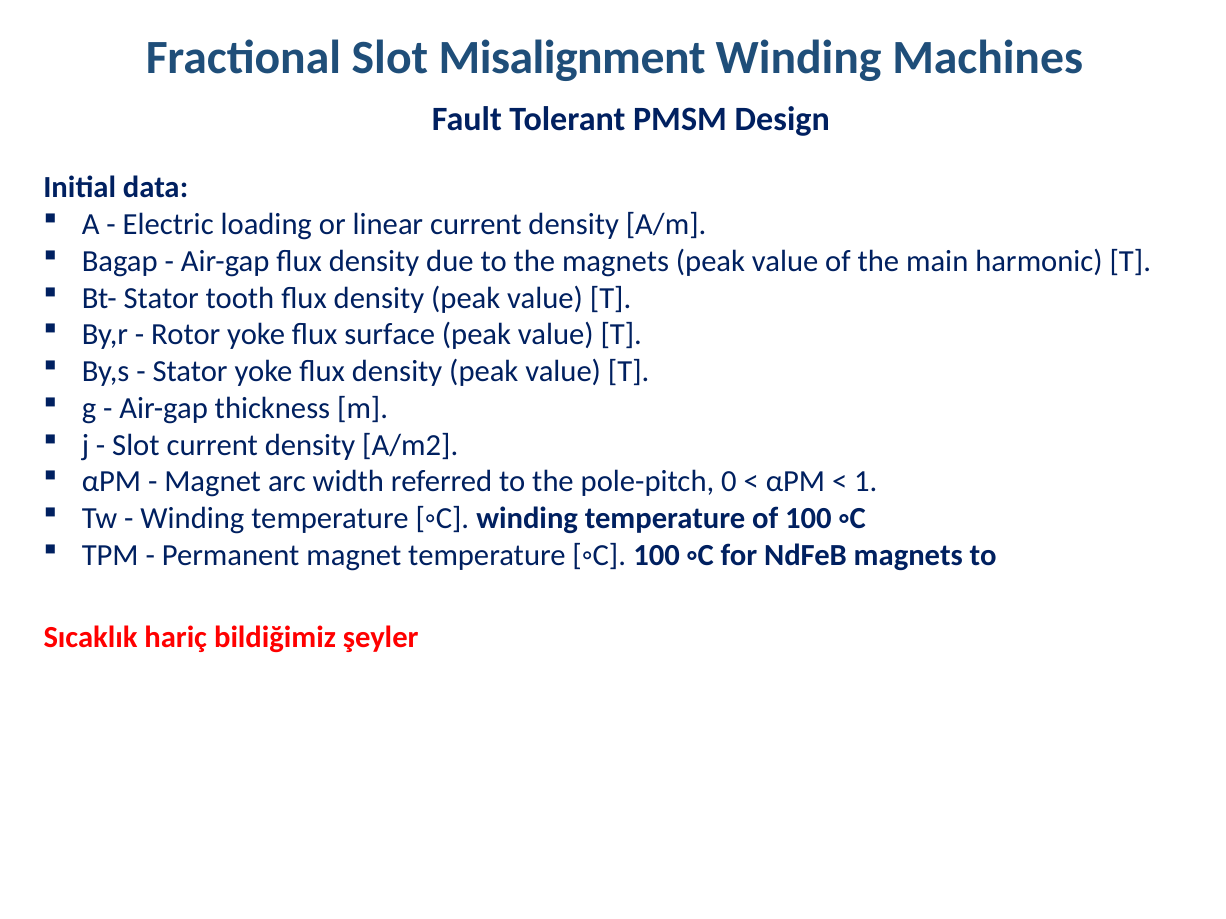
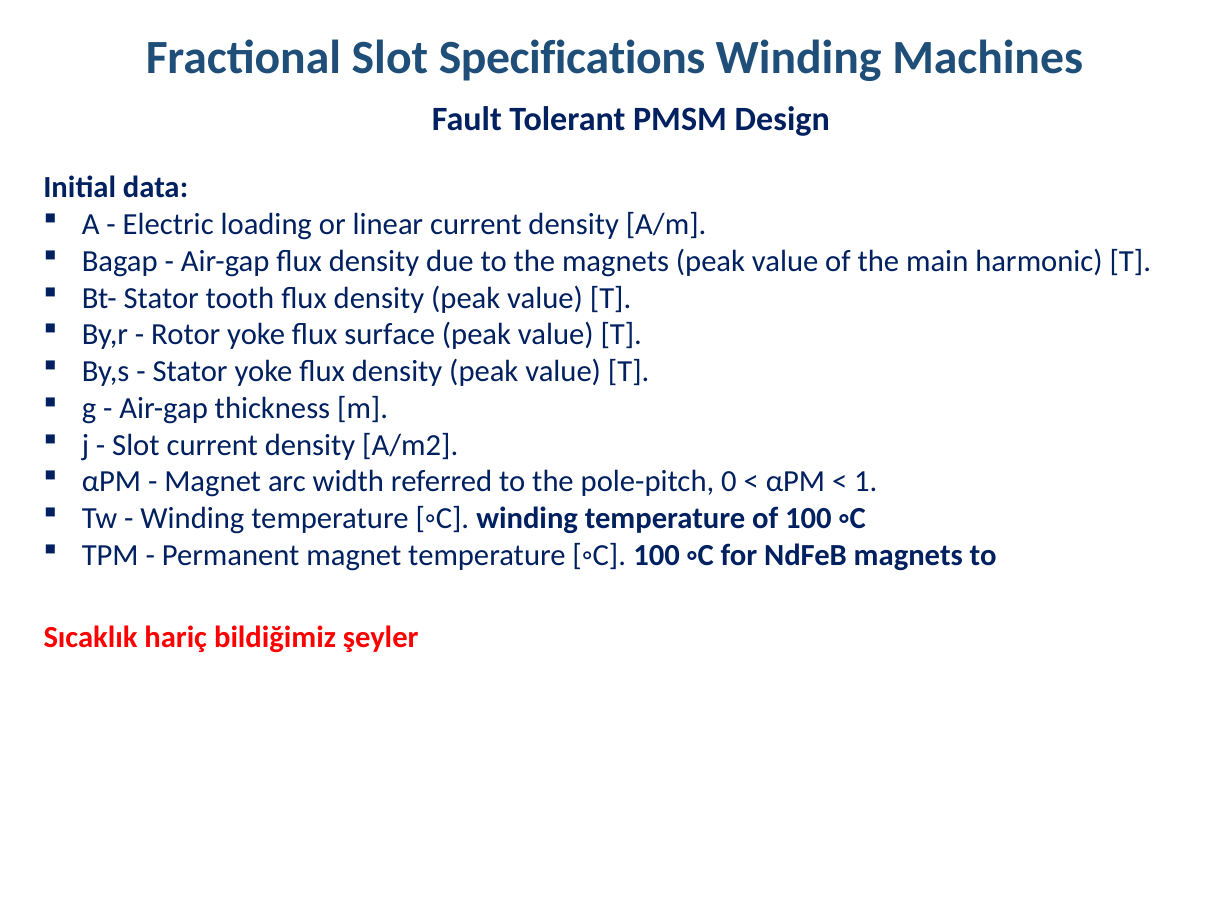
Misalignment: Misalignment -> Specifications (572, 58)
